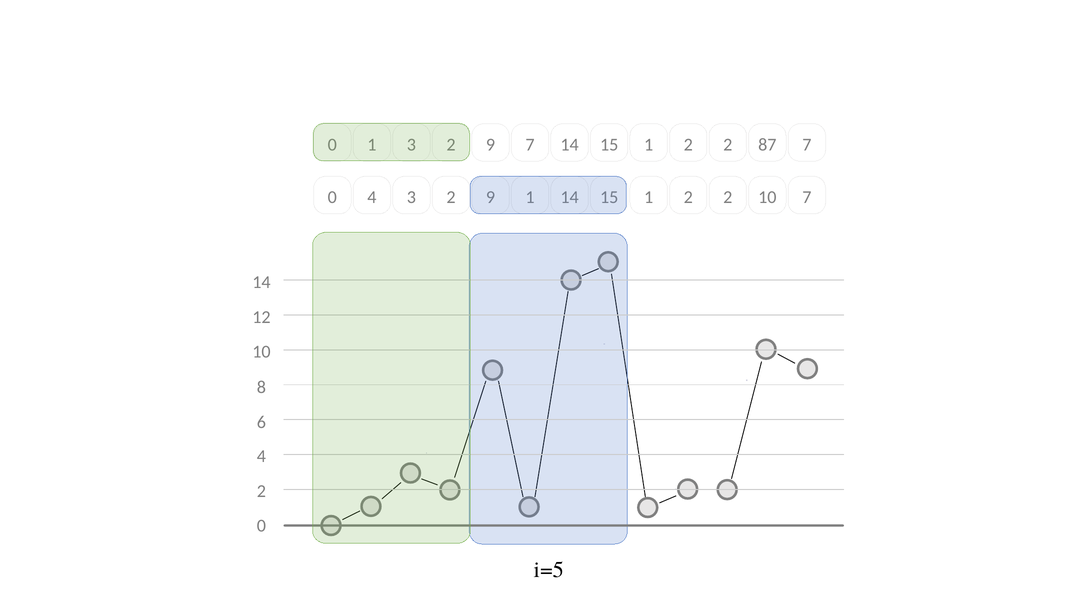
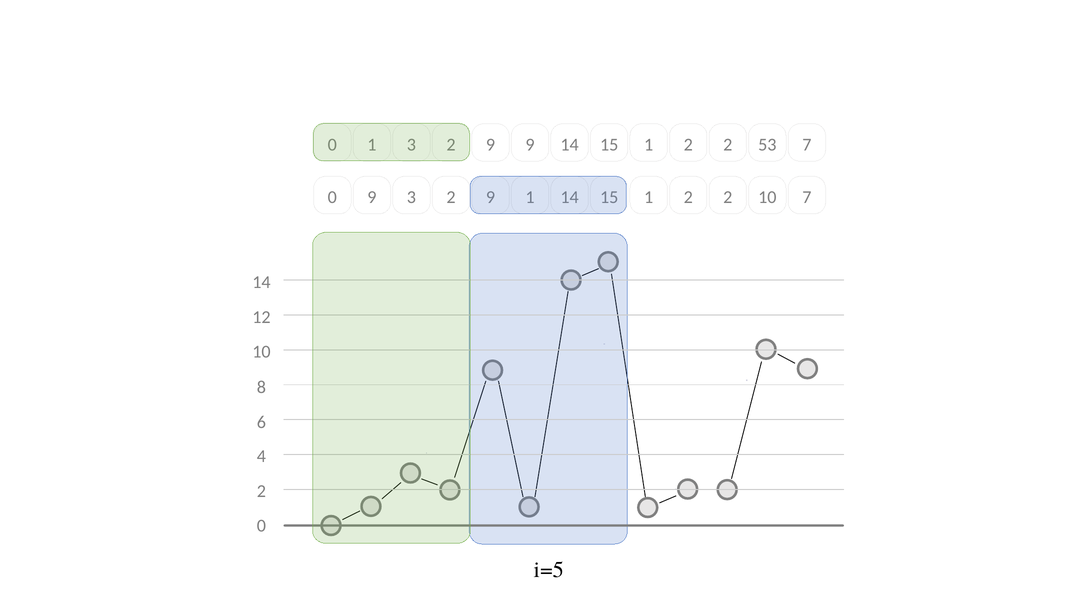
9 7: 7 -> 9 (530, 145)
87: 87 -> 53 (767, 145)
0 4: 4 -> 9 (372, 197)
